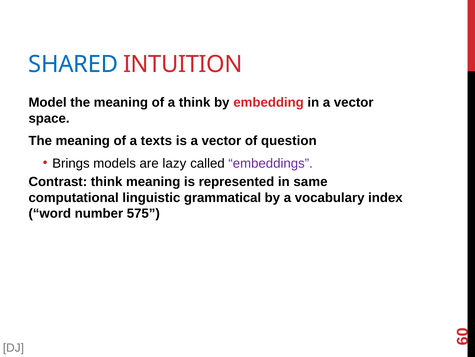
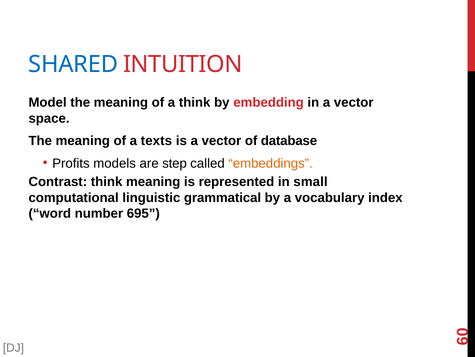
question: question -> database (289, 141)
Brings: Brings -> Profits (71, 163)
lazy: lazy -> step (175, 163)
embeddings colour: purple -> orange (271, 163)
same: same -> small (311, 181)
575: 575 -> 695 (143, 213)
